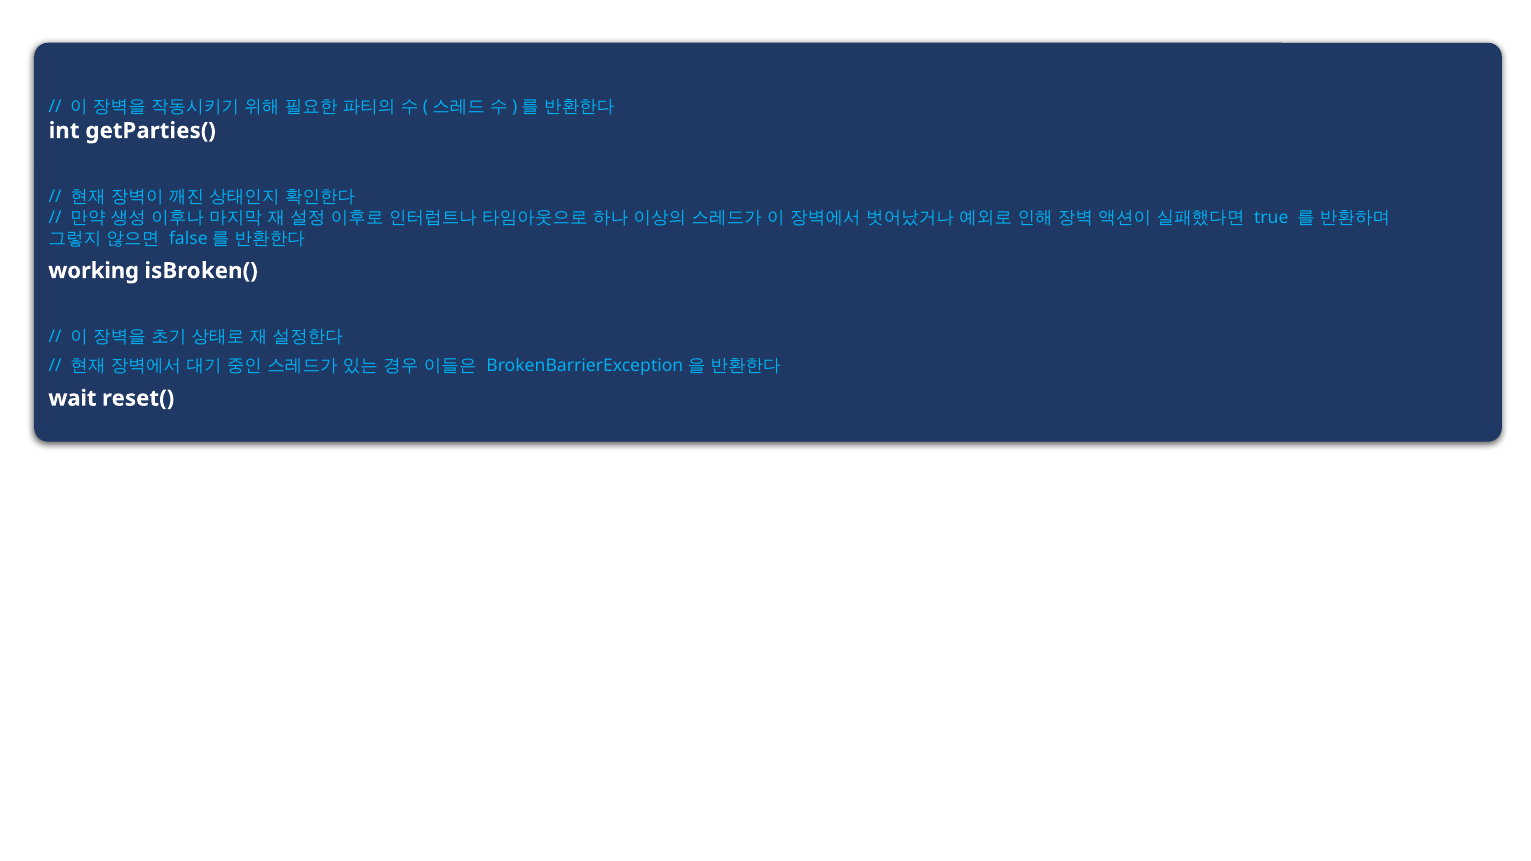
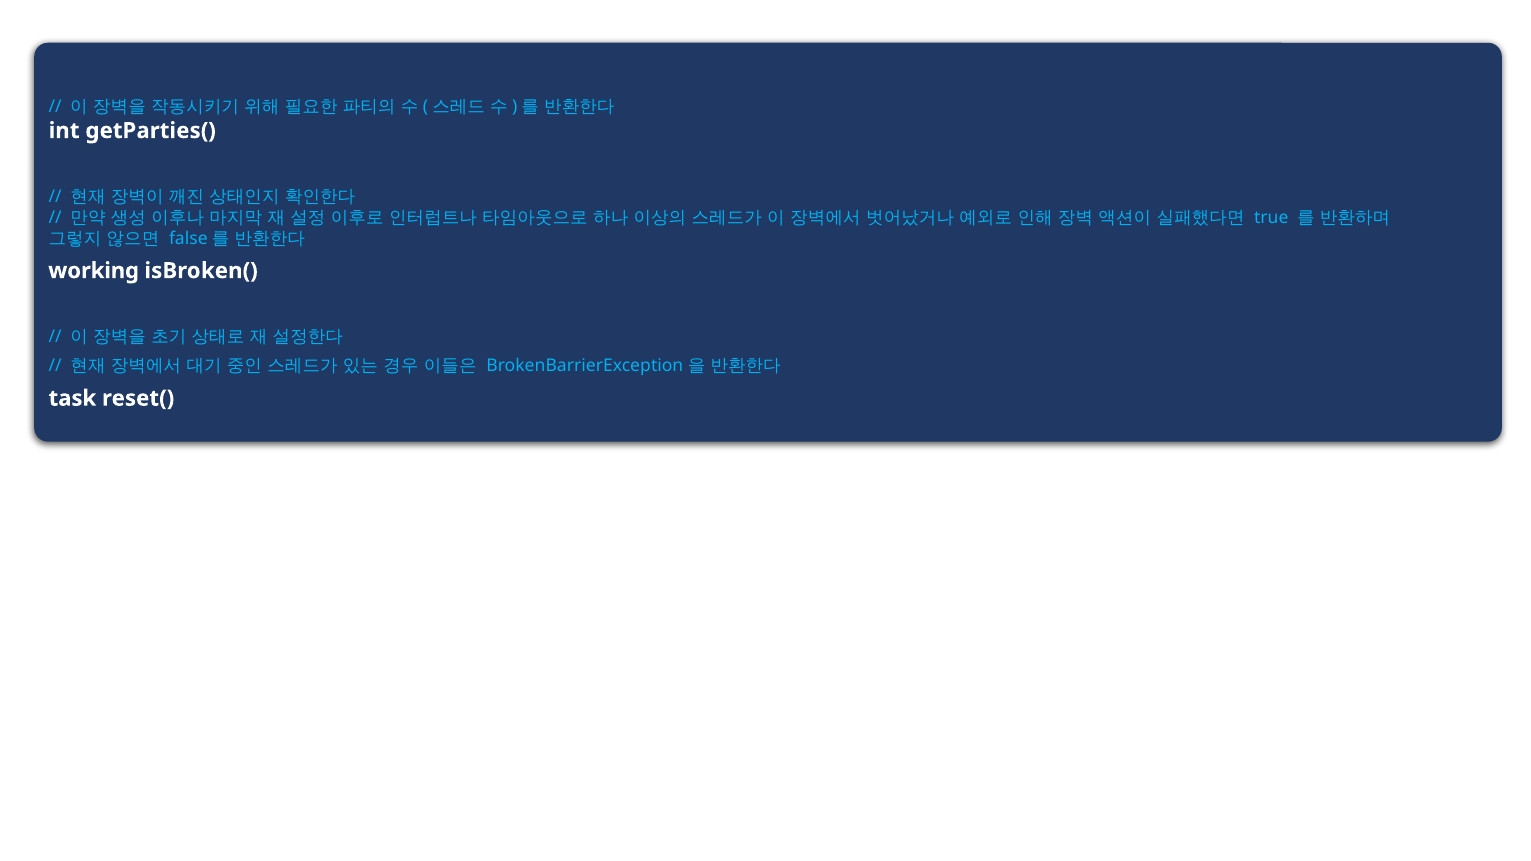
wait: wait -> task (72, 398)
